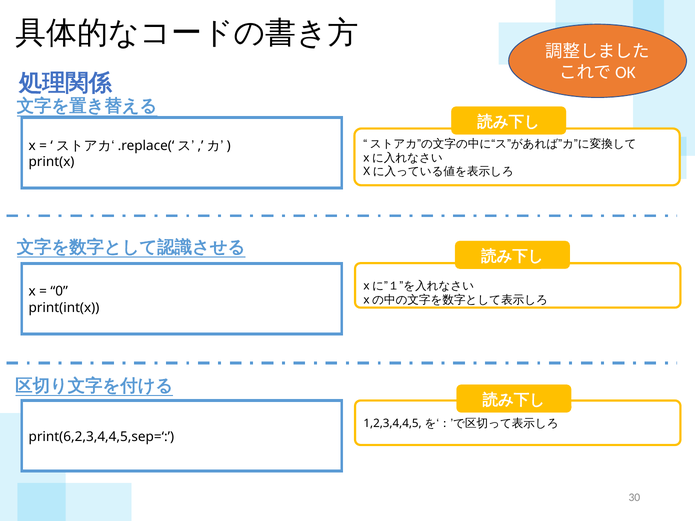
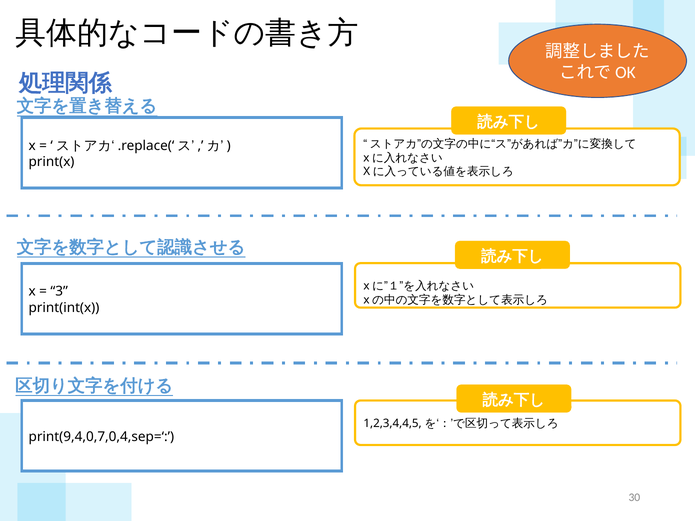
0: 0 -> 3 (59, 292)
print(6,2,3,4,4,5,sep=‘: print(6,2,3,4,4,5,sep=‘ -> print(9,4,0,7,0,4,sep=‘ (101, 437)
